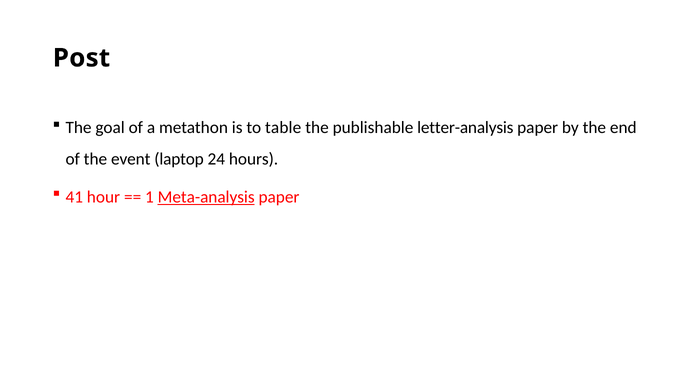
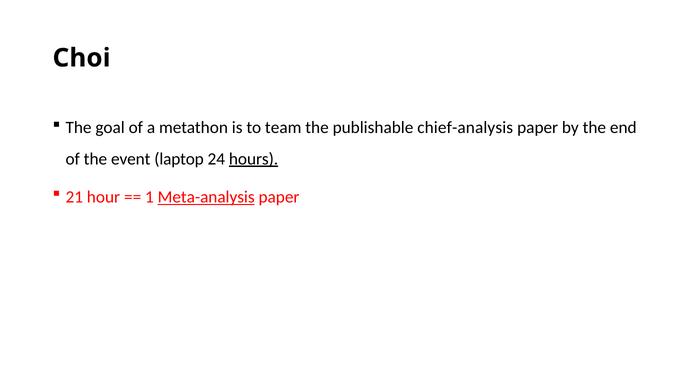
Post: Post -> Choi (82, 58)
table: table -> team (283, 128)
letter-analysis: letter-analysis -> chief-analysis (465, 128)
hours underline: none -> present (254, 159)
41: 41 -> 21 (74, 197)
